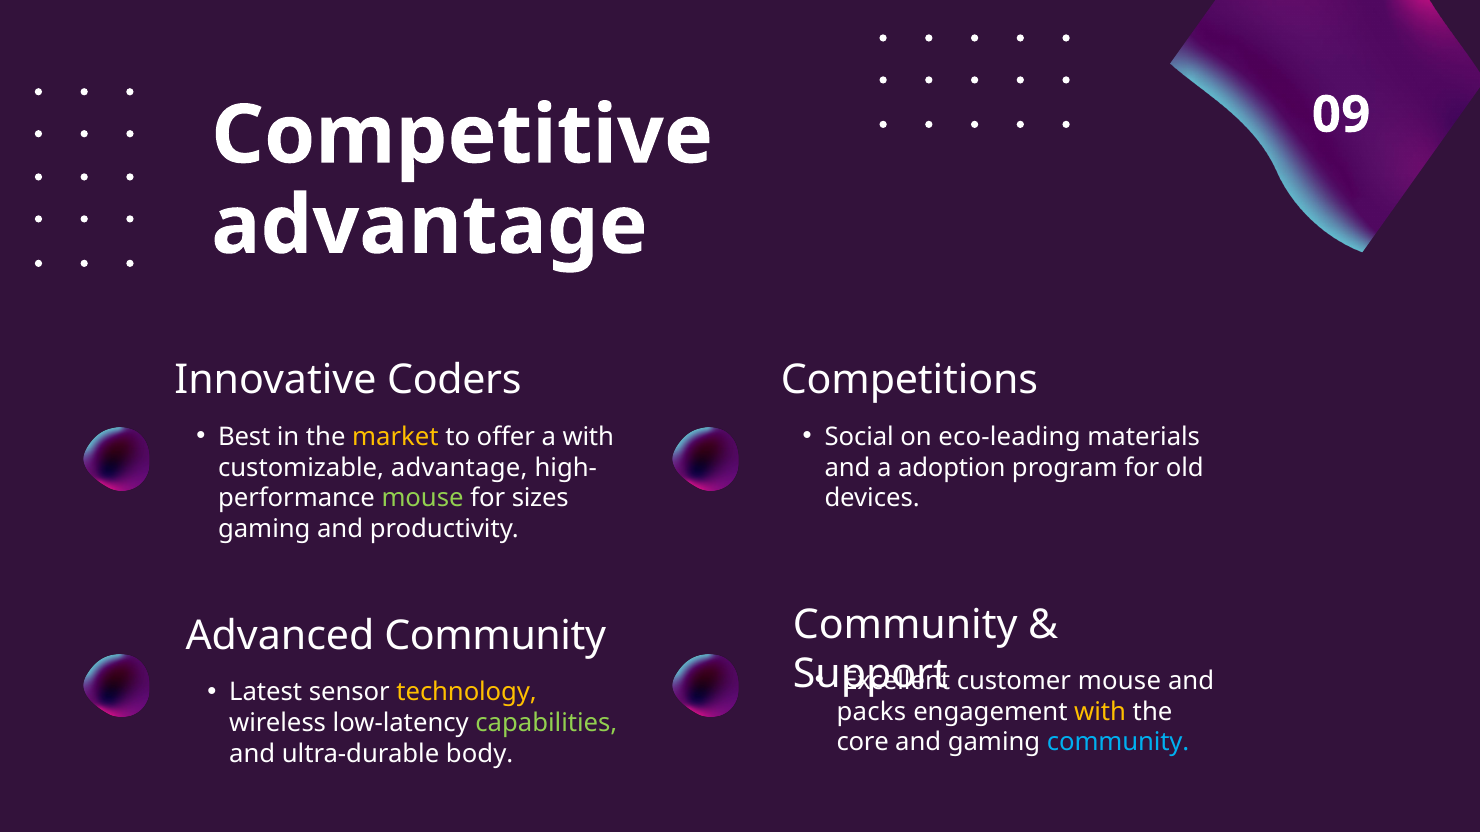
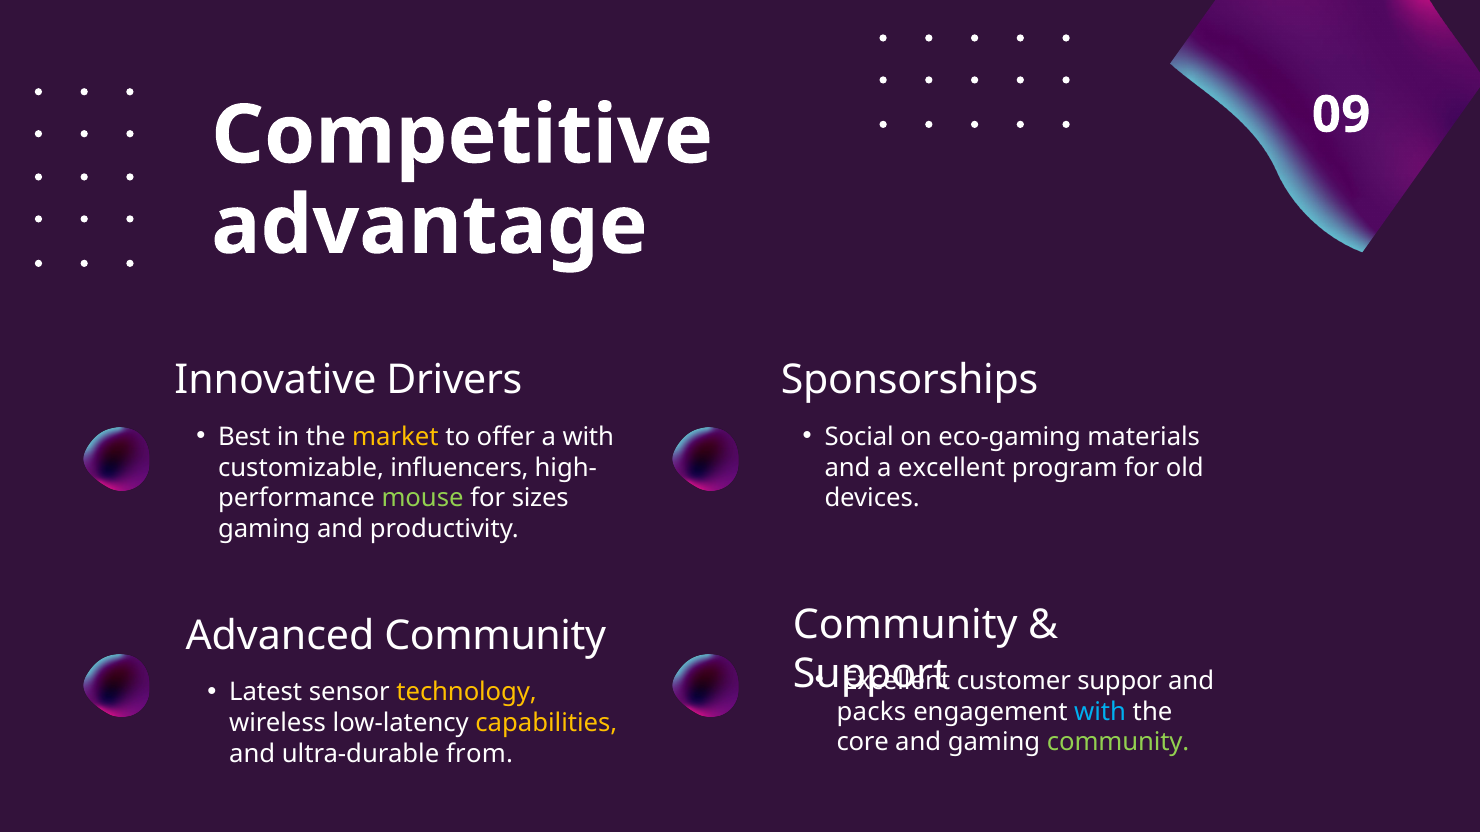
Coders: Coders -> Drivers (454, 380)
Competitions: Competitions -> Sponsorships (910, 380)
eco-leading: eco-leading -> eco-gaming (1010, 437)
customizable advantage: advantage -> influencers (459, 468)
a adoption: adoption -> excellent (952, 468)
customer mouse: mouse -> suppor (1120, 681)
with colour: yellow -> light blue (1100, 712)
capabilities colour: light green -> yellow (546, 724)
community colour: light blue -> light green (1118, 743)
body: body -> from (480, 754)
